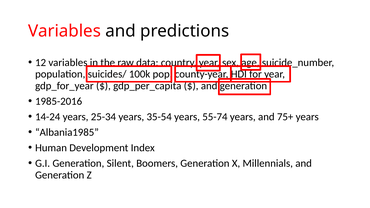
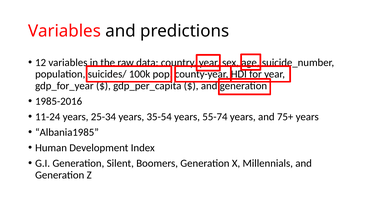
14-24: 14-24 -> 11-24 (48, 117)
